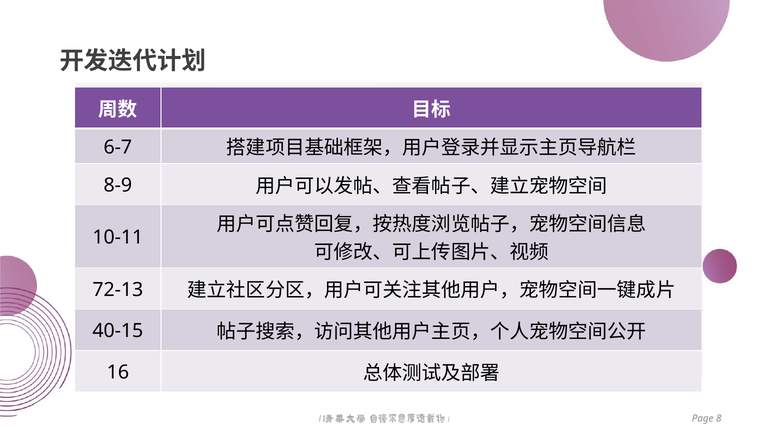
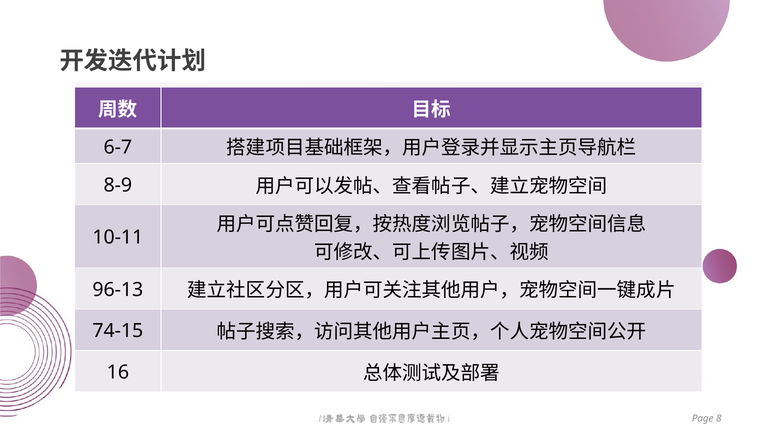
72-13: 72-13 -> 96-13 (118, 290)
40-15: 40-15 -> 74-15 (118, 331)
